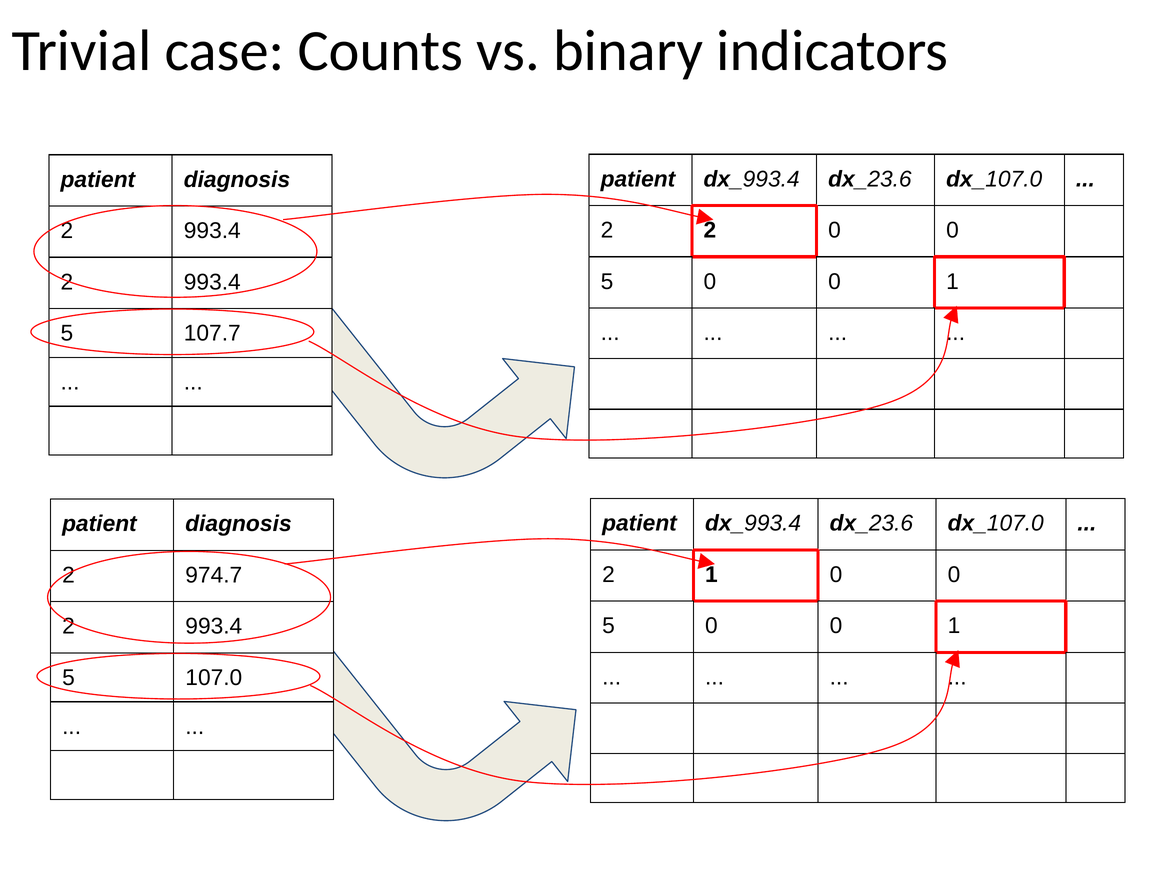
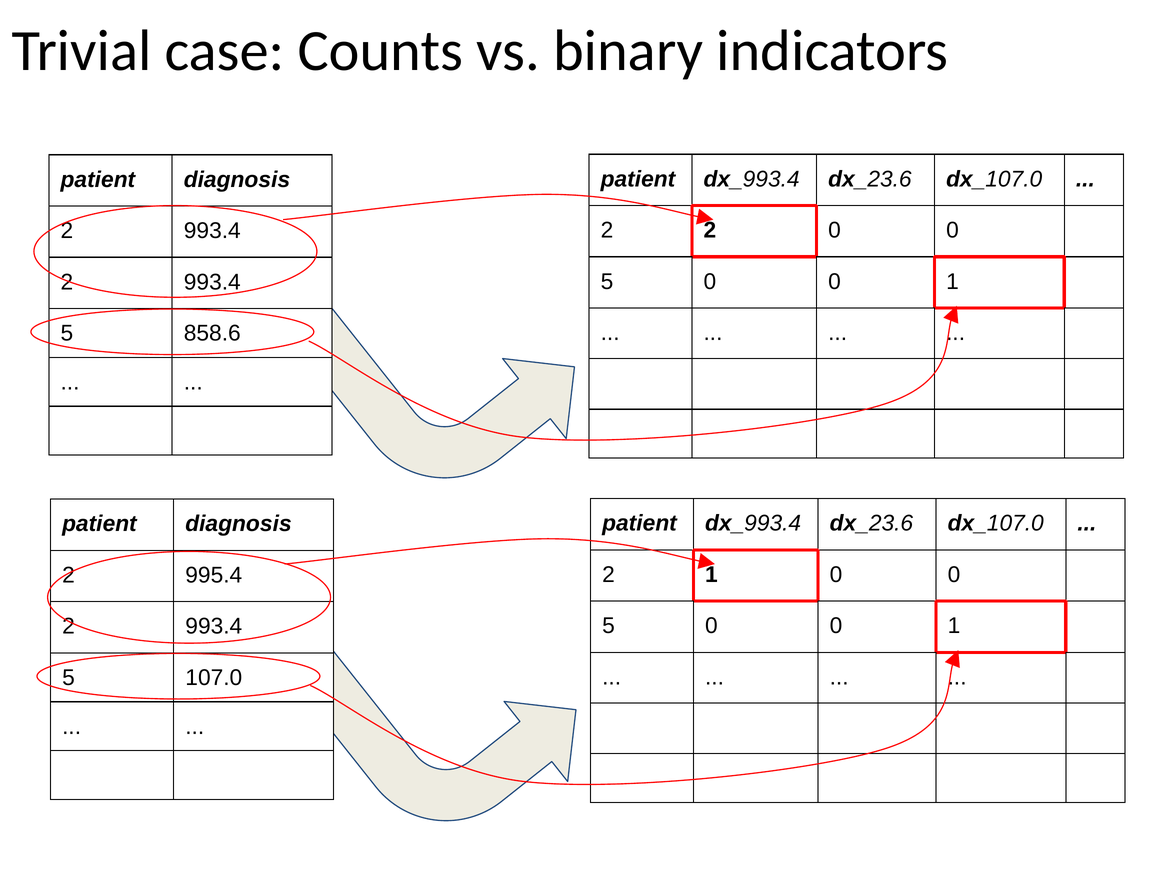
107.7: 107.7 -> 858.6 (212, 333)
974.7: 974.7 -> 995.4 (214, 576)
